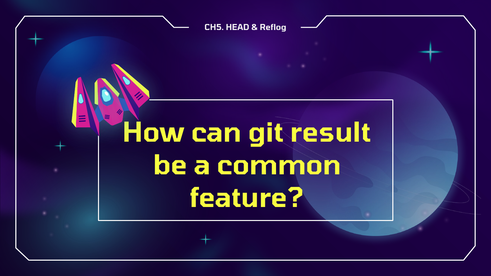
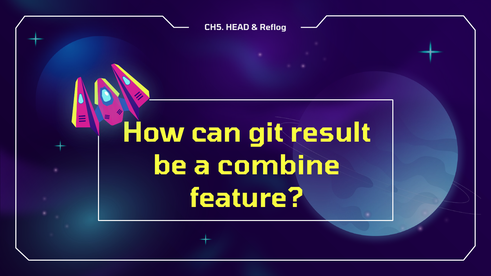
common: common -> combine (279, 166)
